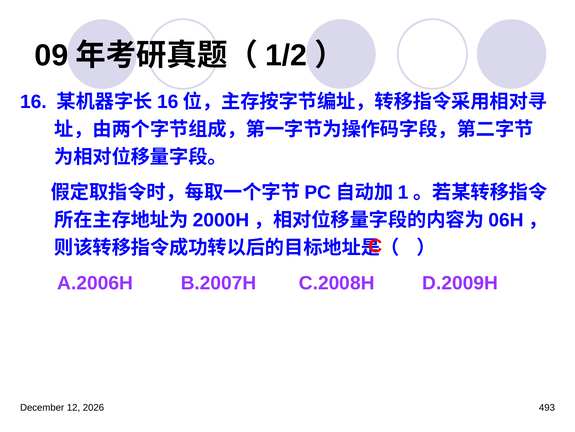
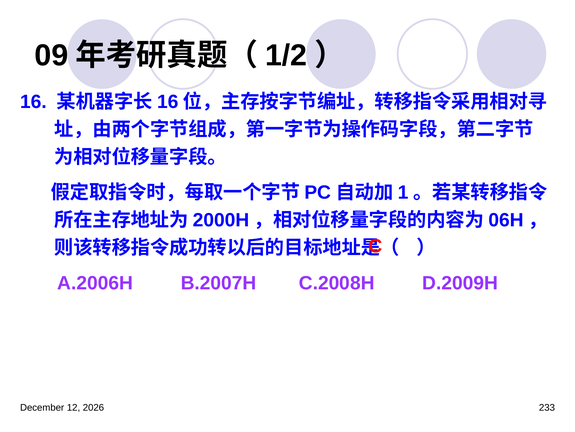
493: 493 -> 233 (547, 407)
